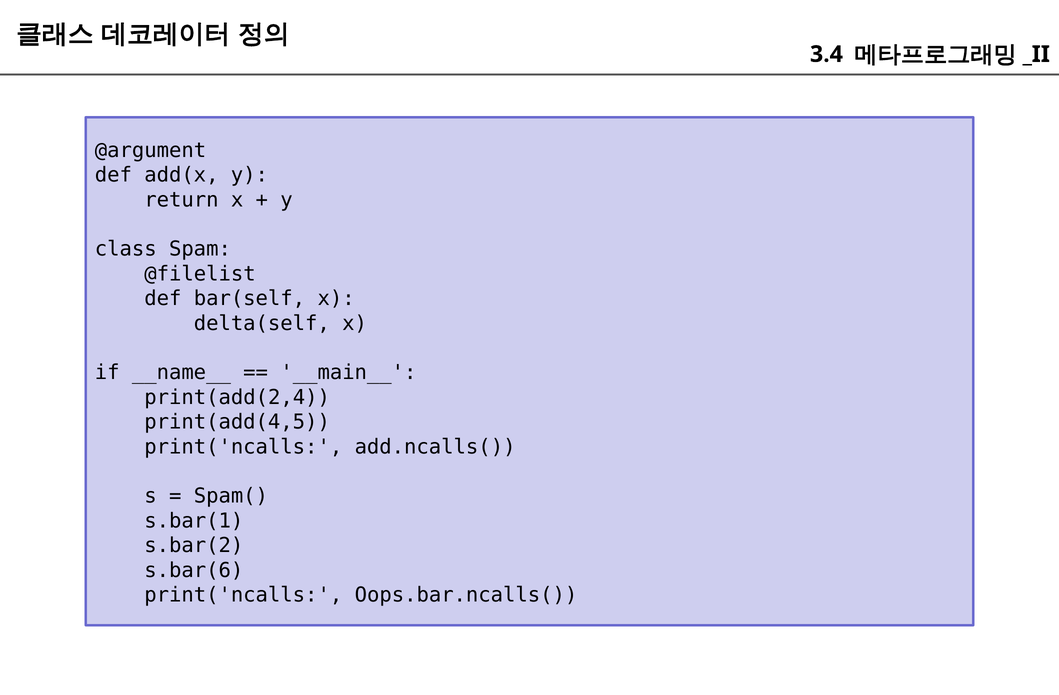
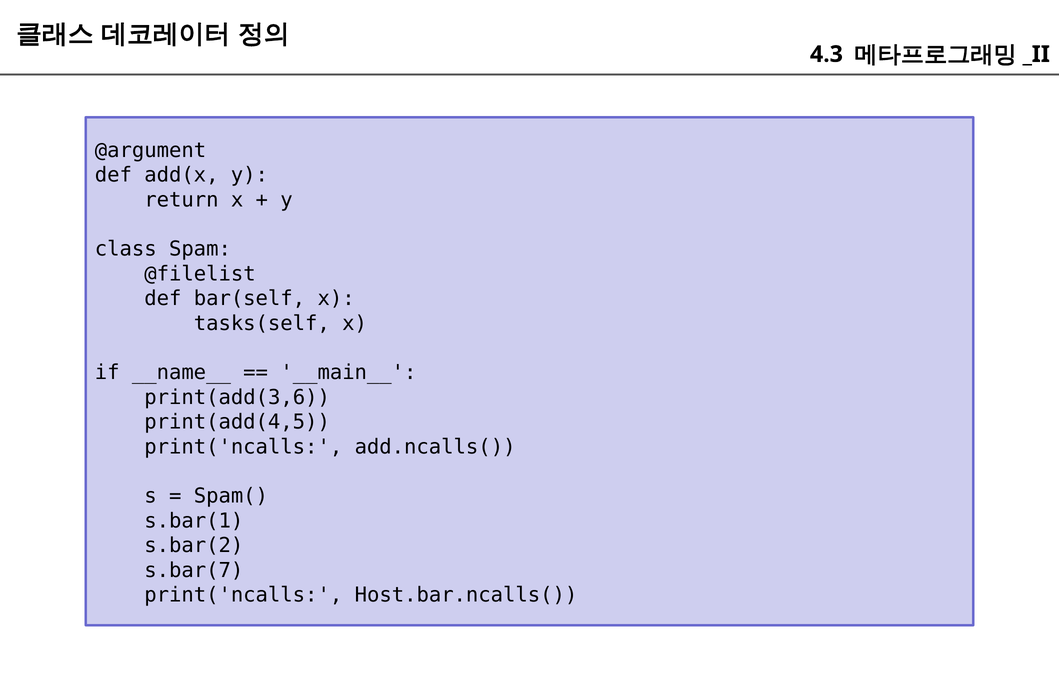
3.4: 3.4 -> 4.3 (826, 54)
delta(self: delta(self -> tasks(self (262, 324)
print(add(2,4: print(add(2,4 -> print(add(3,6 (237, 398)
s.bar(6: s.bar(6 -> s.bar(7 (194, 571)
Oops.bar.ncalls(: Oops.bar.ncalls( -> Host.bar.ncalls( (466, 595)
